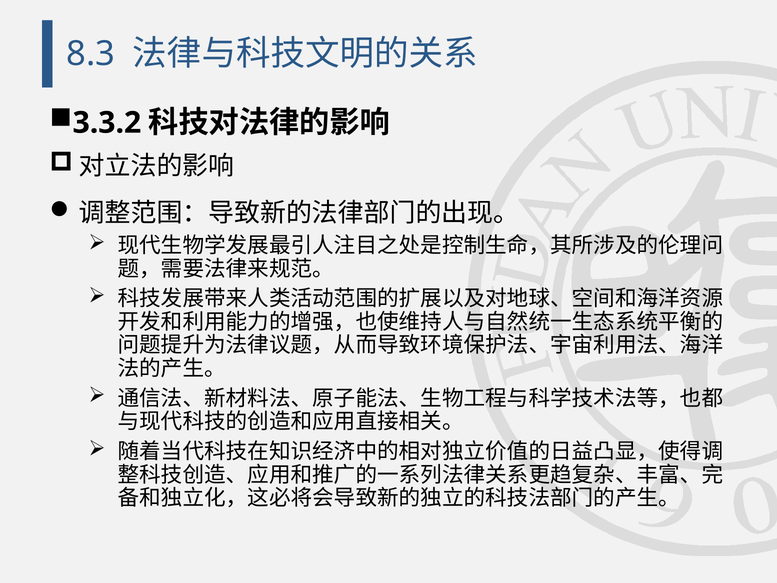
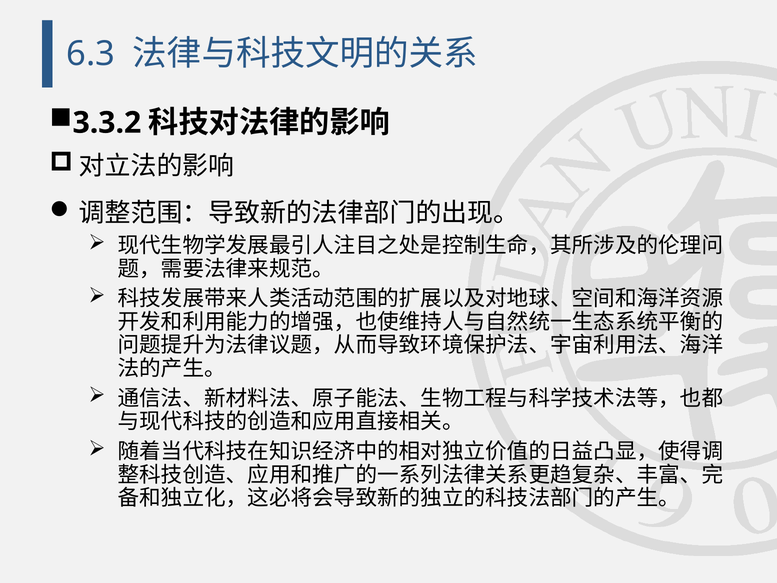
8.3: 8.3 -> 6.3 (91, 54)
